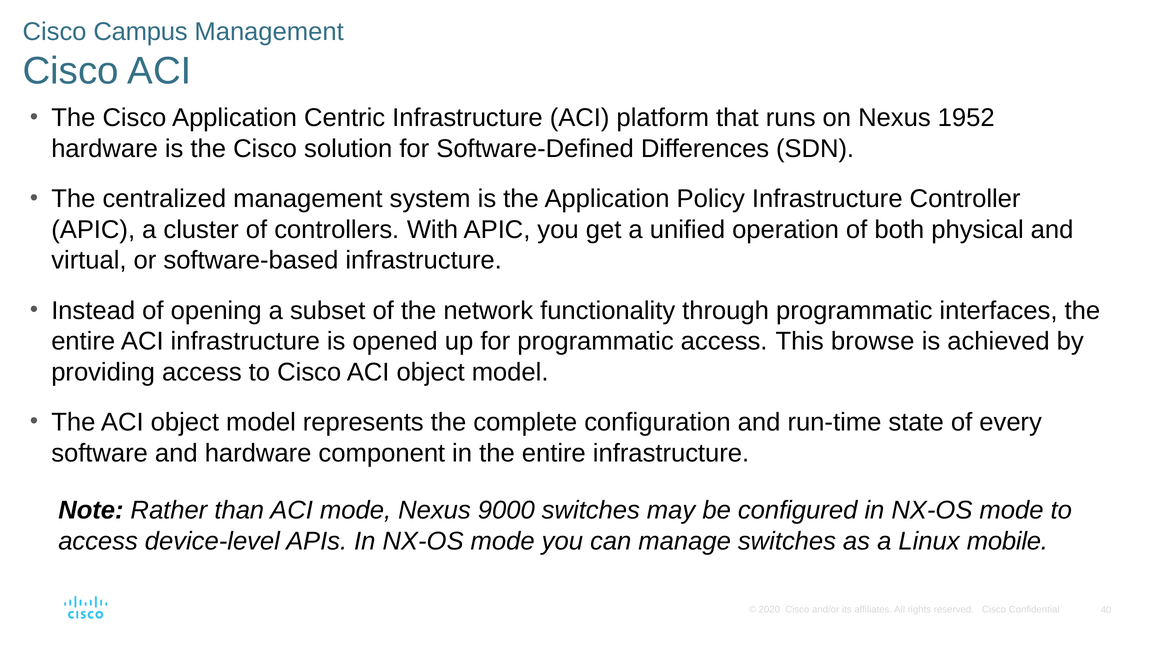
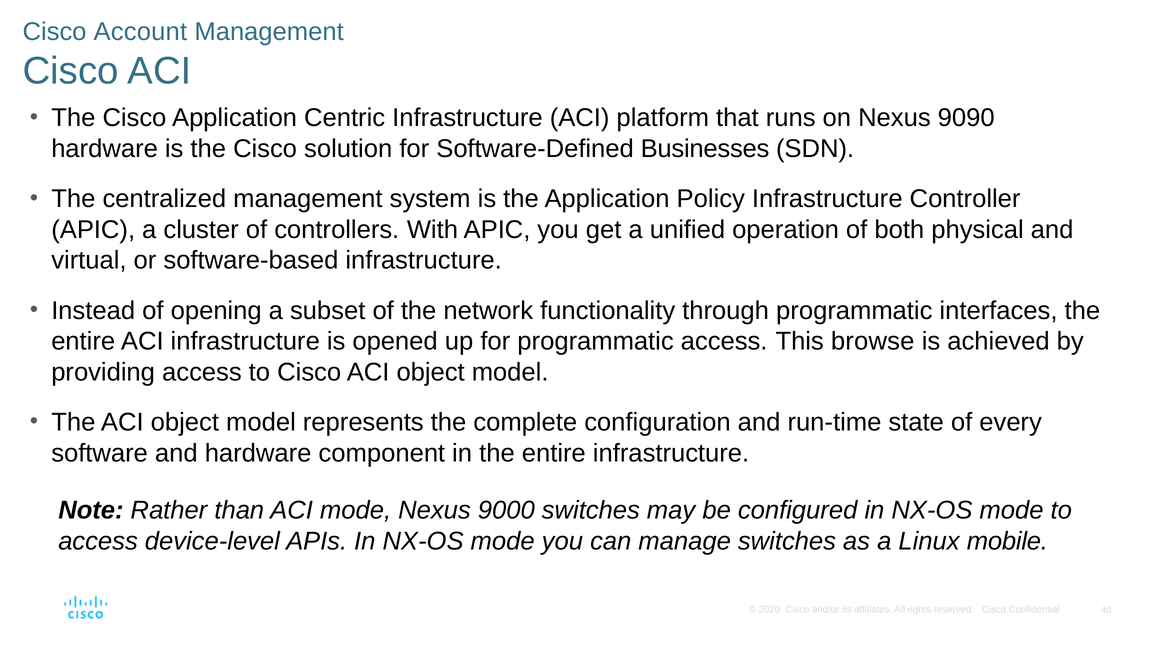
Campus: Campus -> Account (140, 32)
1952: 1952 -> 9090 (966, 118)
Differences: Differences -> Businesses (705, 149)
